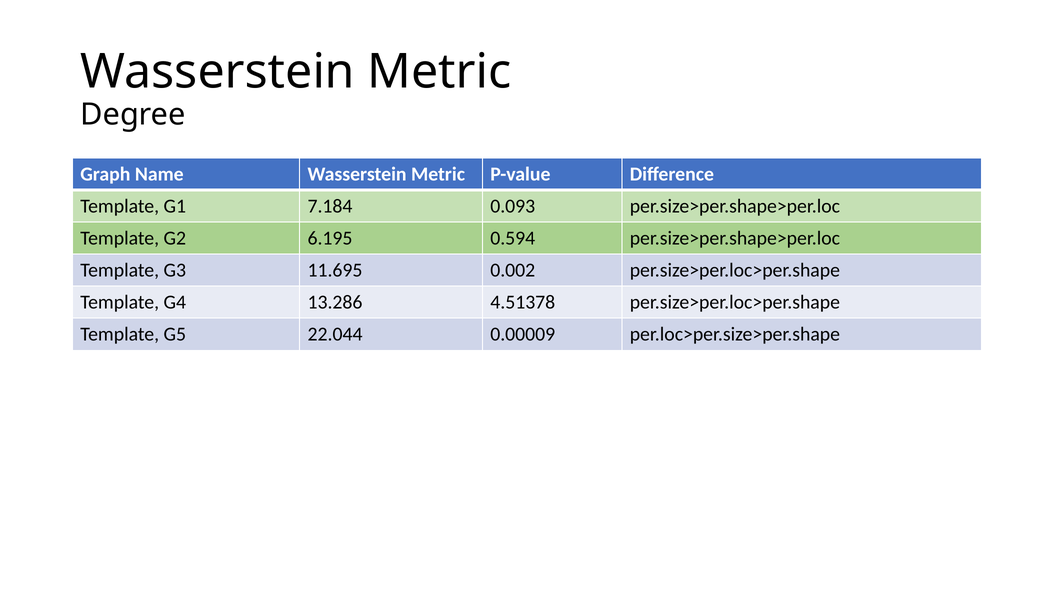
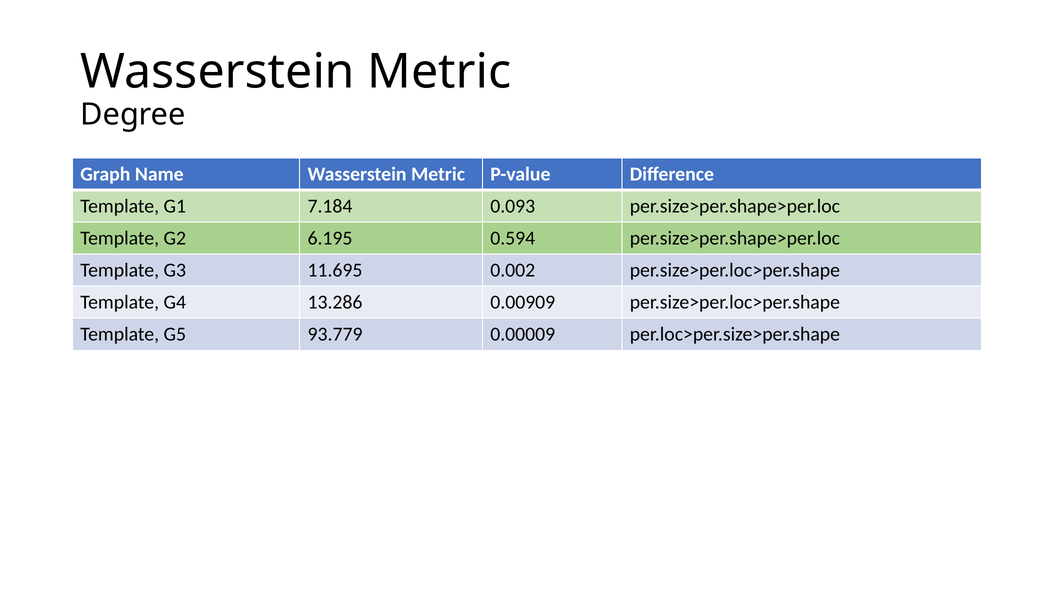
4.51378: 4.51378 -> 0.00909 (523, 302)
22.044: 22.044 -> 93.779 (335, 334)
